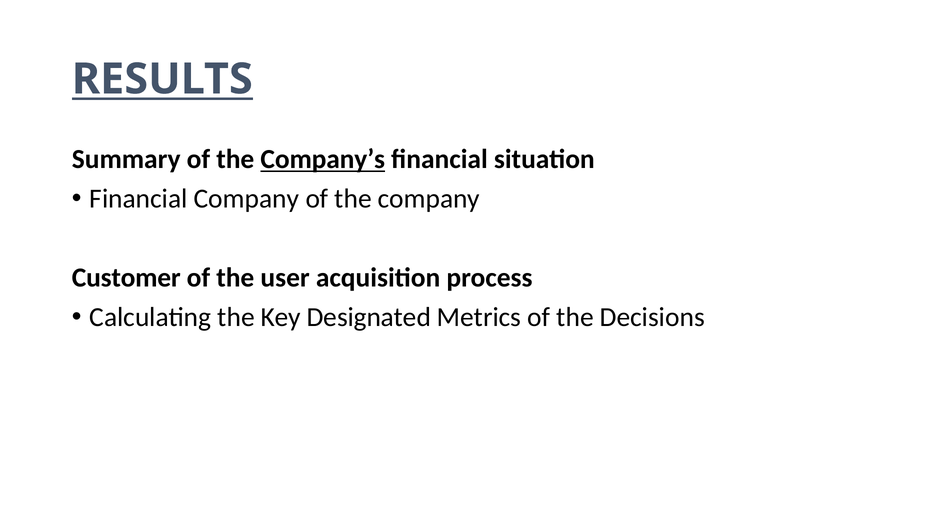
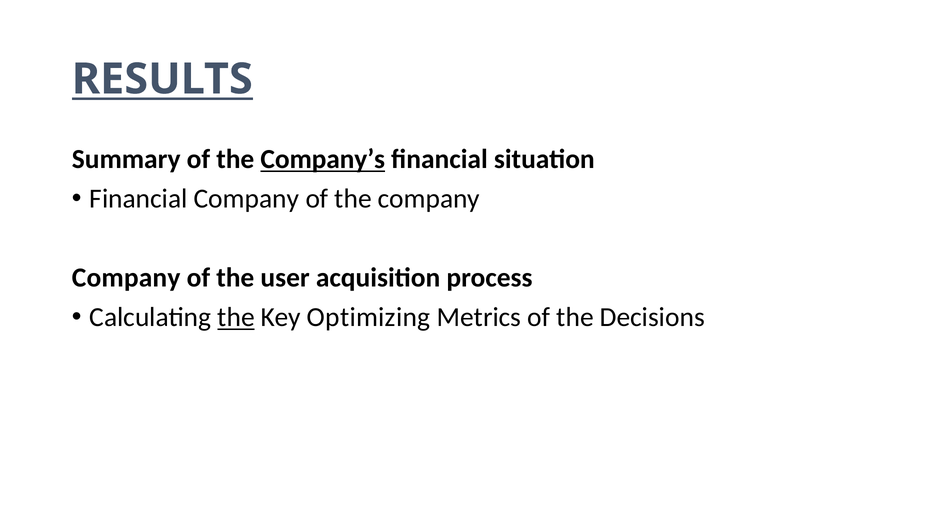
Customer: Customer -> Company (126, 278)
the underline: none -> present (236, 317)
Designated: Designated -> Optimizing (369, 317)
